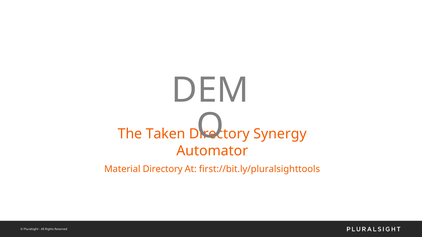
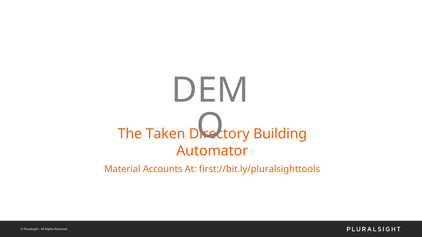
Synergy: Synergy -> Building (280, 134)
Material Directory: Directory -> Accounts (163, 169)
